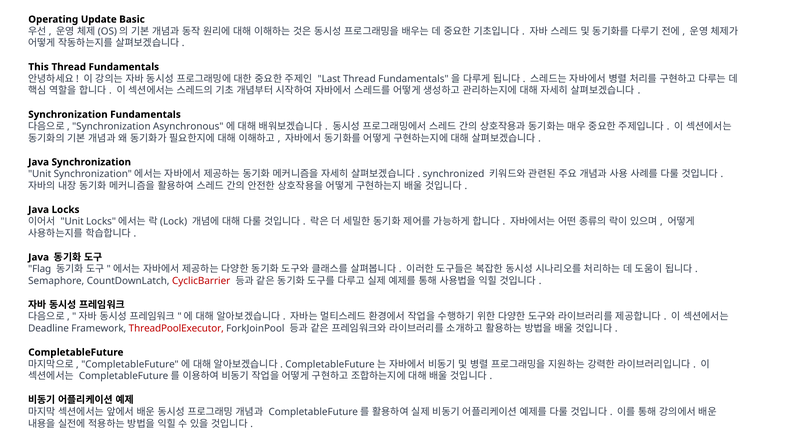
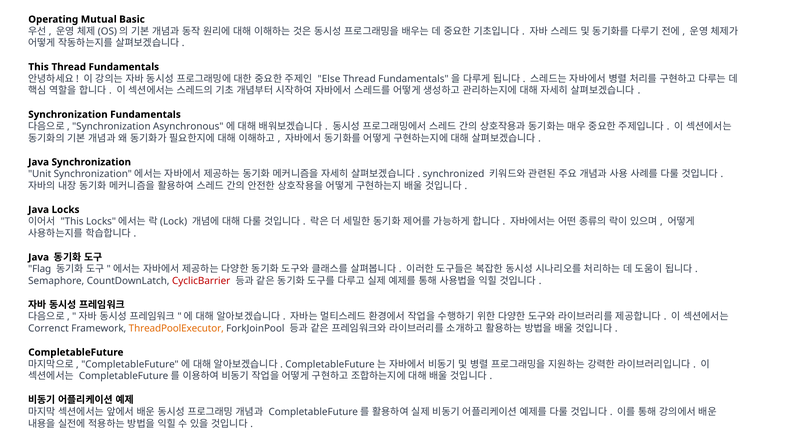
Update: Update -> Mutual (99, 19)
Last: Last -> Else (329, 79)
Unit: Unit -> This (72, 221)
Deadline: Deadline -> Correnct (48, 328)
ThreadPoolExecutor colour: red -> orange (176, 328)
